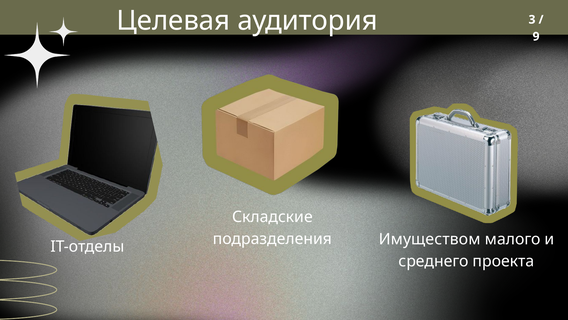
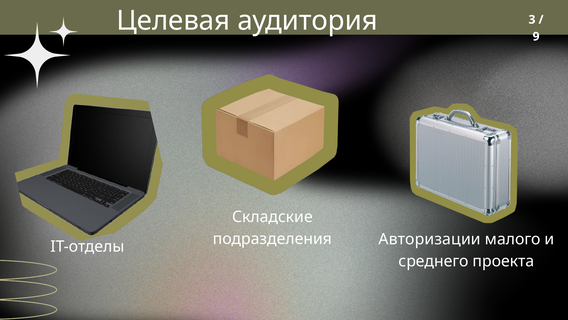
Имуществом: Имуществом -> Авторизации (430, 239)
